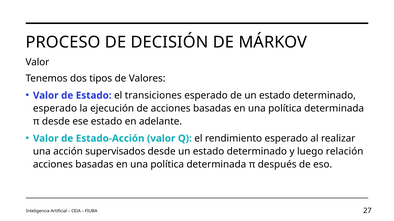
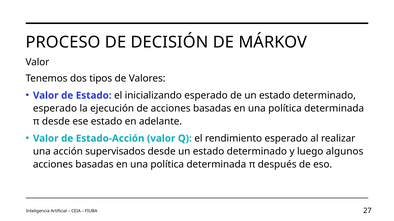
transiciones: transiciones -> inicializando (153, 96)
relación: relación -> algunos (345, 152)
